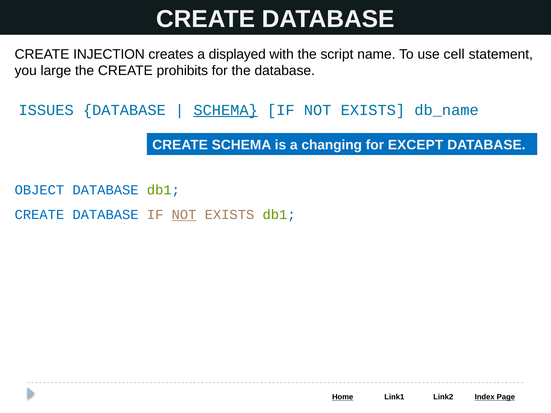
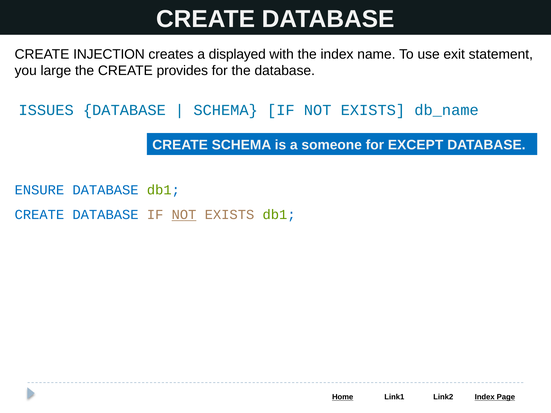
the script: script -> index (337, 54)
cell: cell -> exit (454, 54)
prohibits: prohibits -> provides (182, 71)
SCHEMA underline: present -> none (226, 110)
changing: changing -> someone (332, 145)
OBJECT: OBJECT -> ENSURE (39, 190)
